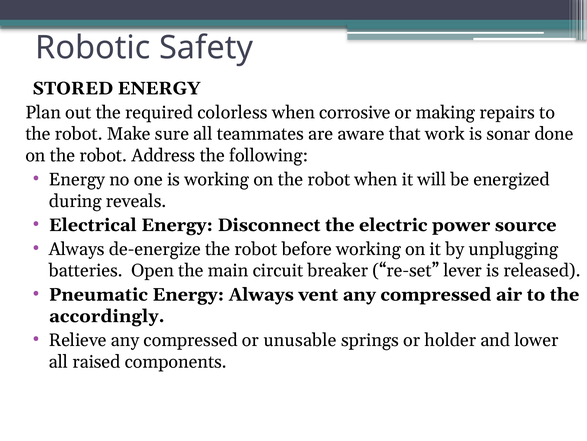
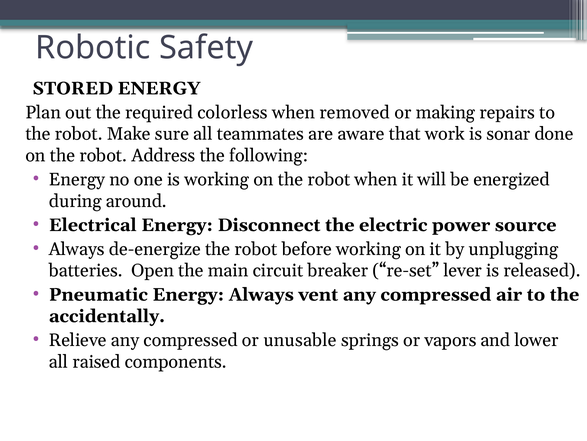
corrosive: corrosive -> removed (355, 112)
reveals: reveals -> around (136, 201)
accordingly: accordingly -> accidentally (107, 316)
holder: holder -> vapors (450, 340)
